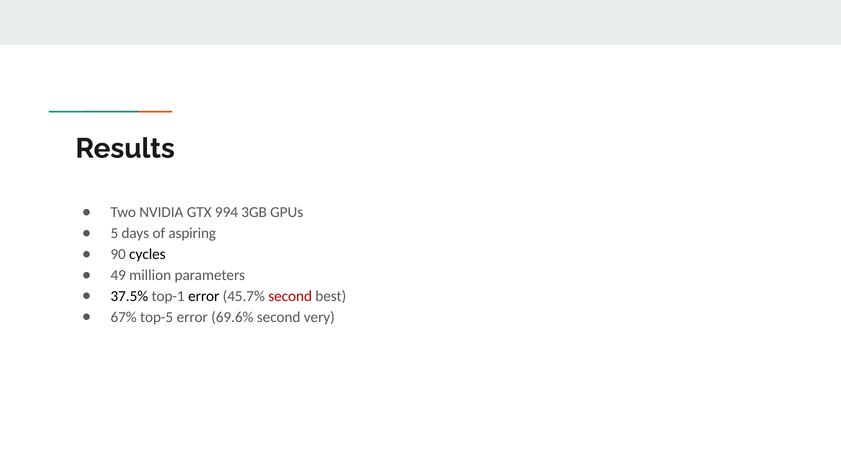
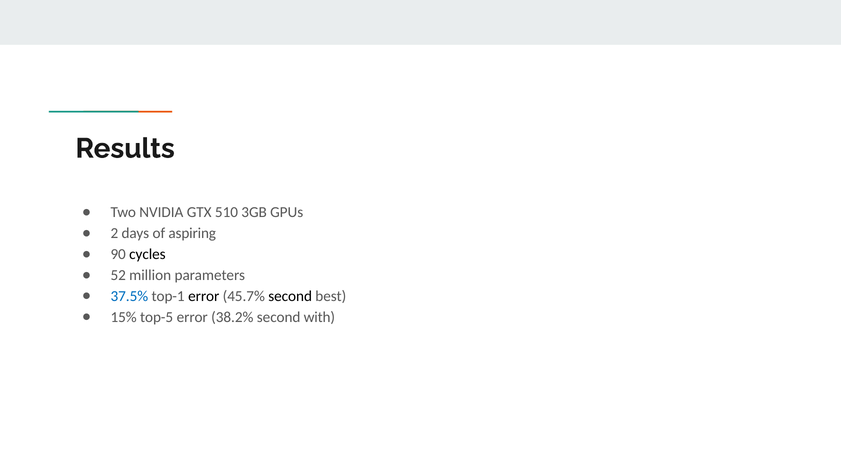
994: 994 -> 510 (226, 213)
5: 5 -> 2 (114, 233)
49: 49 -> 52 (118, 275)
37.5% colour: black -> blue (129, 296)
second colour: red -> black (290, 296)
67%: 67% -> 15% (124, 317)
69.6%: 69.6% -> 38.2% (232, 317)
very: very -> with (319, 317)
